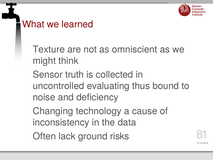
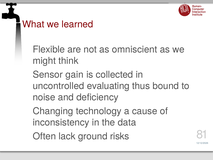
Texture: Texture -> Flexible (49, 49)
truth: truth -> gain (74, 74)
